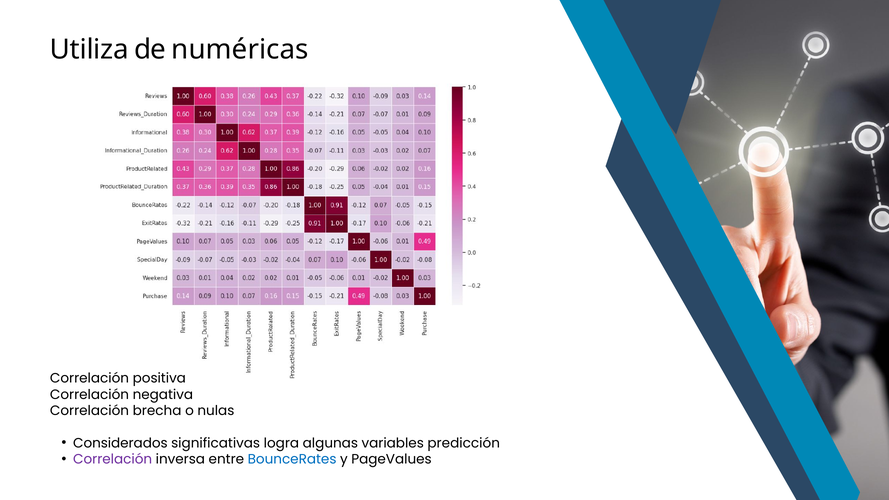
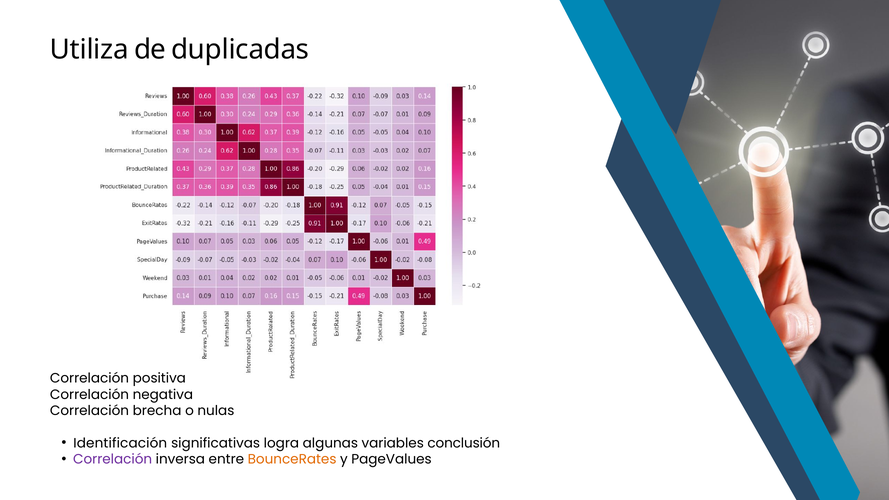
numéricas: numéricas -> duplicadas (240, 50)
Considerados: Considerados -> Identificación (120, 443)
predicción: predicción -> conclusión (464, 443)
BounceRates colour: blue -> orange (292, 459)
